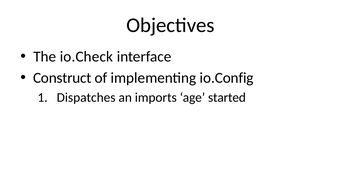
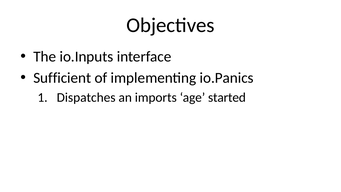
io.Check: io.Check -> io.Inputs (86, 57)
Construct: Construct -> Sufficient (62, 78)
io.Config: io.Config -> io.Panics (227, 78)
